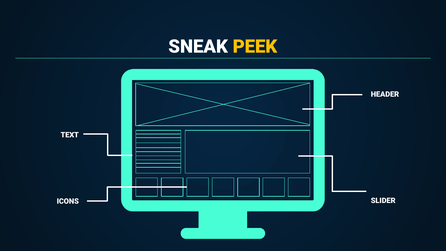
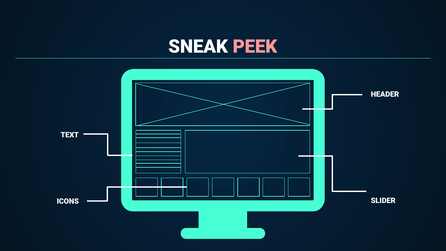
PEEK colour: yellow -> pink (255, 47)
